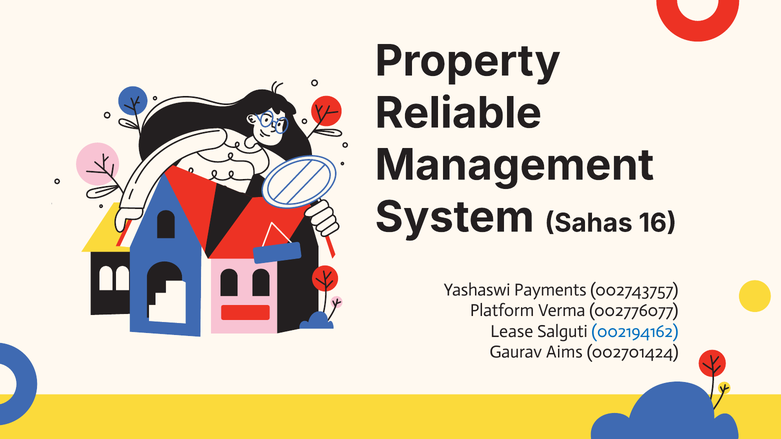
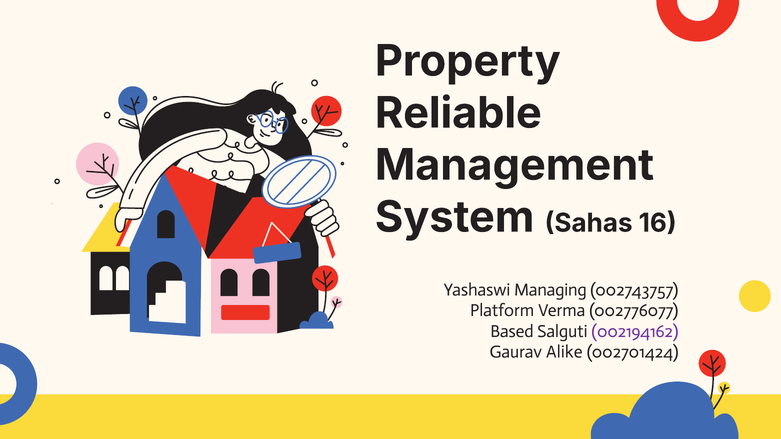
Payments: Payments -> Managing (550, 290)
Lease: Lease -> Based (512, 332)
002194162 colour: blue -> purple (635, 332)
Aims: Aims -> Alike (564, 352)
